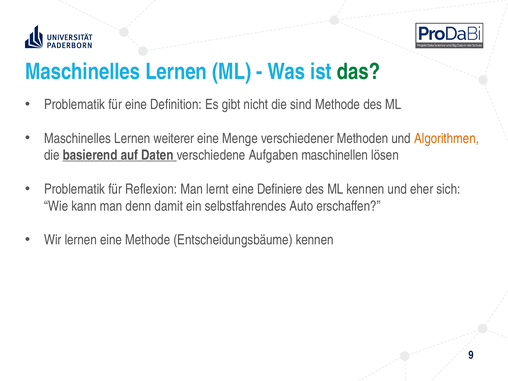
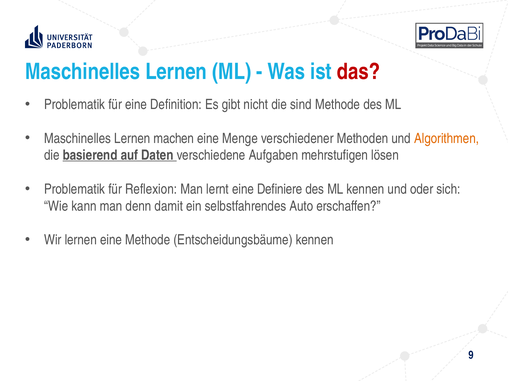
das colour: green -> red (358, 72)
weiterer: weiterer -> machen (174, 138)
maschinellen: maschinellen -> mehrstufigen (335, 155)
eher: eher -> oder (422, 189)
